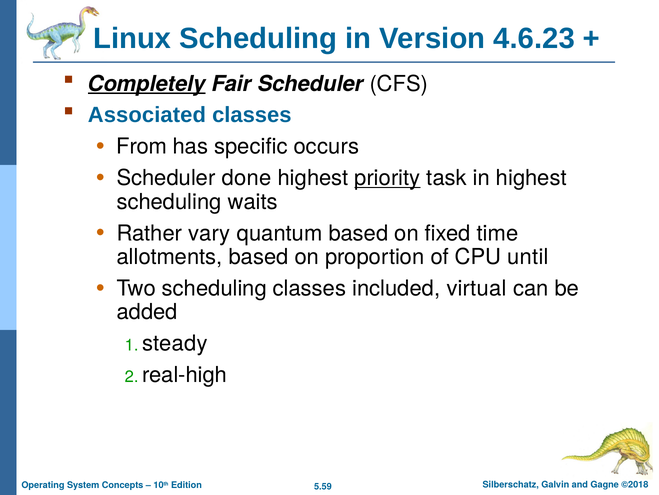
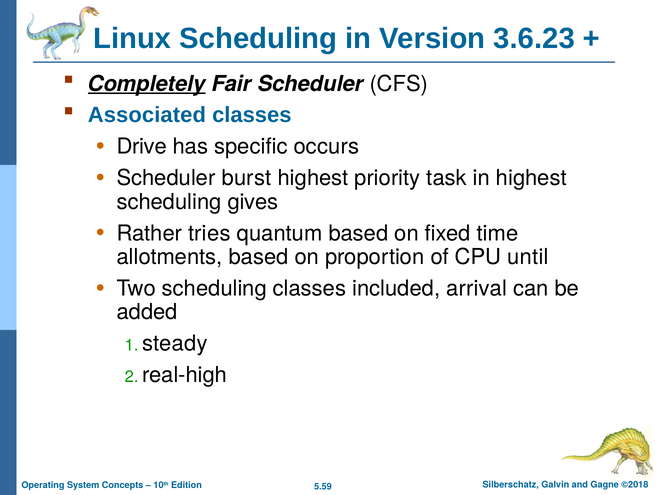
4.6.23: 4.6.23 -> 3.6.23 (534, 39)
From: From -> Drive (142, 146)
done: done -> burst (246, 178)
priority underline: present -> none (387, 178)
waits: waits -> gives (253, 202)
vary: vary -> tries (209, 233)
virtual: virtual -> arrival (477, 288)
